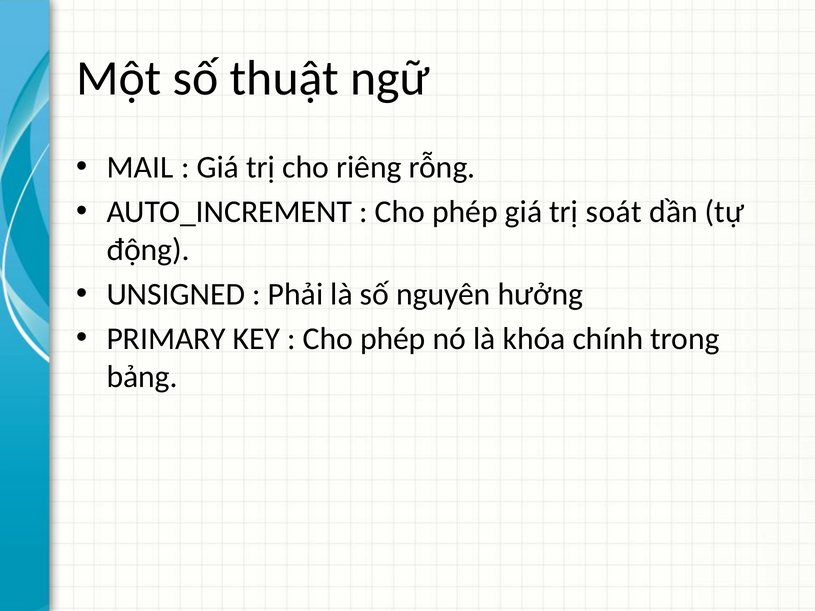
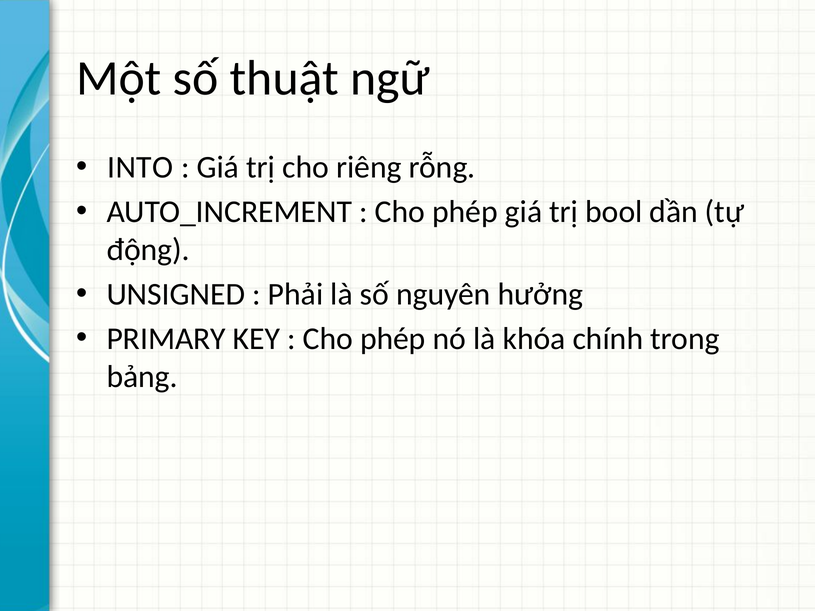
MAIL: MAIL -> INTO (140, 168)
soát: soát -> bool (614, 212)
